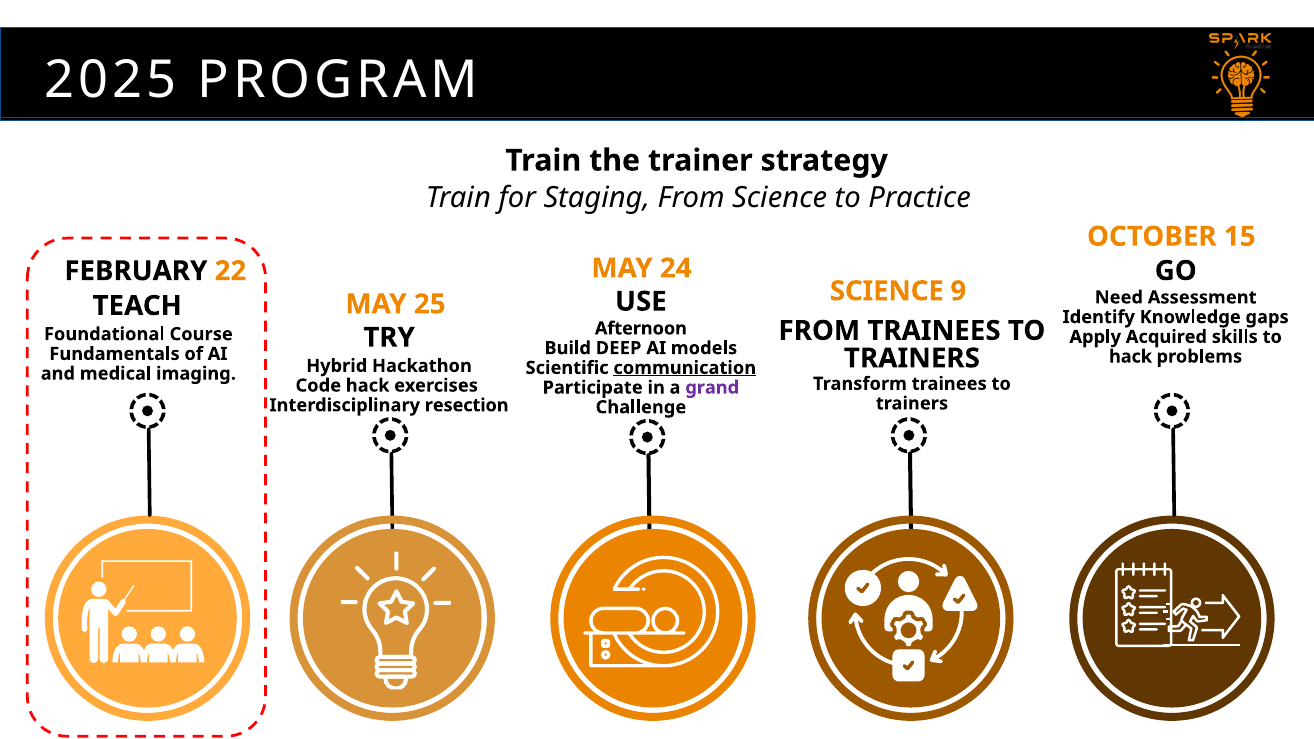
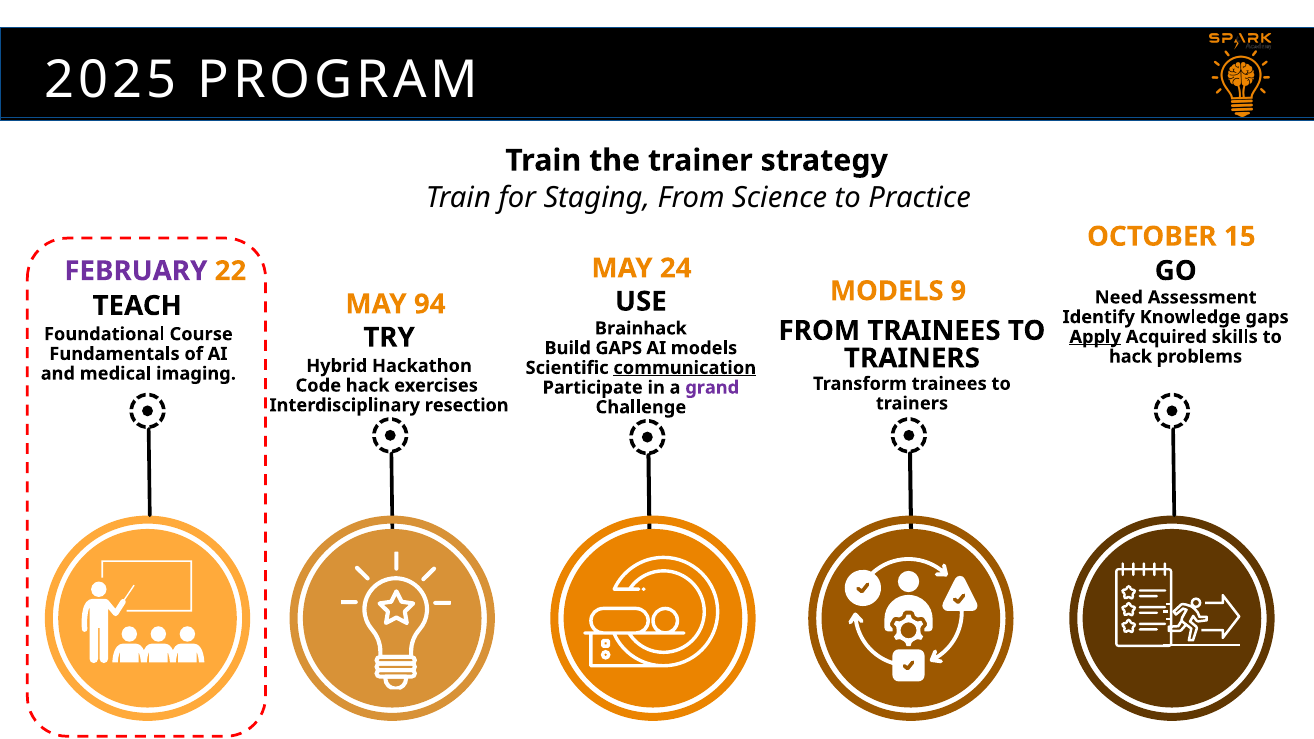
FEBRUARY colour: black -> purple (136, 271)
SCIENCE: SCIENCE -> MODELS (887, 291)
25: 25 -> 94 (430, 304)
Afternoon: Afternoon -> Brainhack (641, 329)
Apply underline: none -> present (1095, 337)
Build DEEP: DEEP -> GAPS (619, 348)
